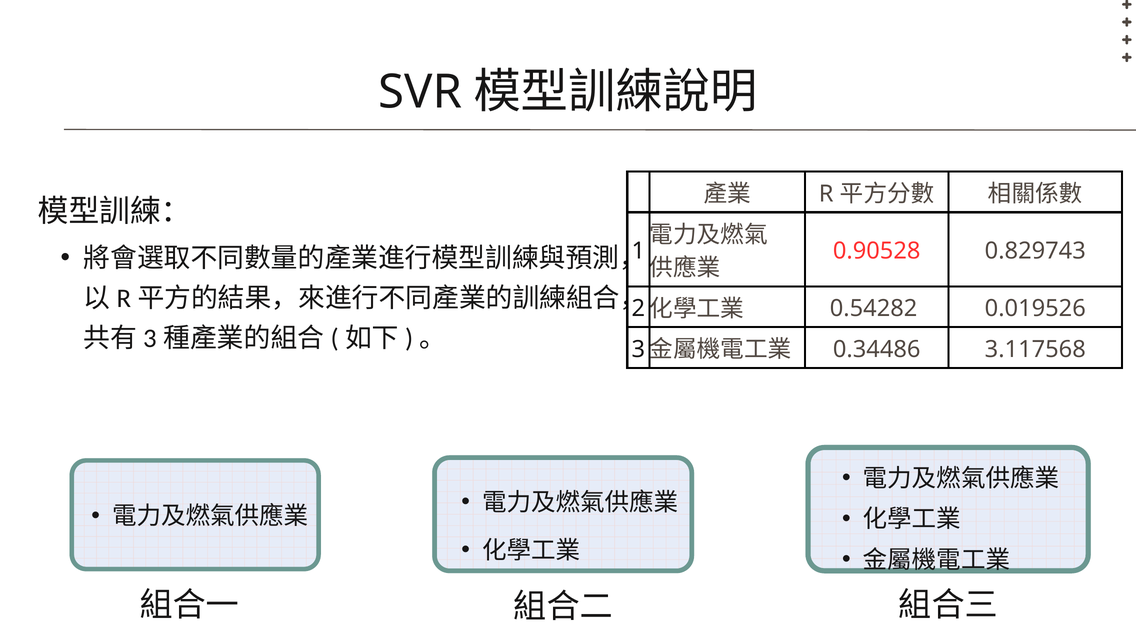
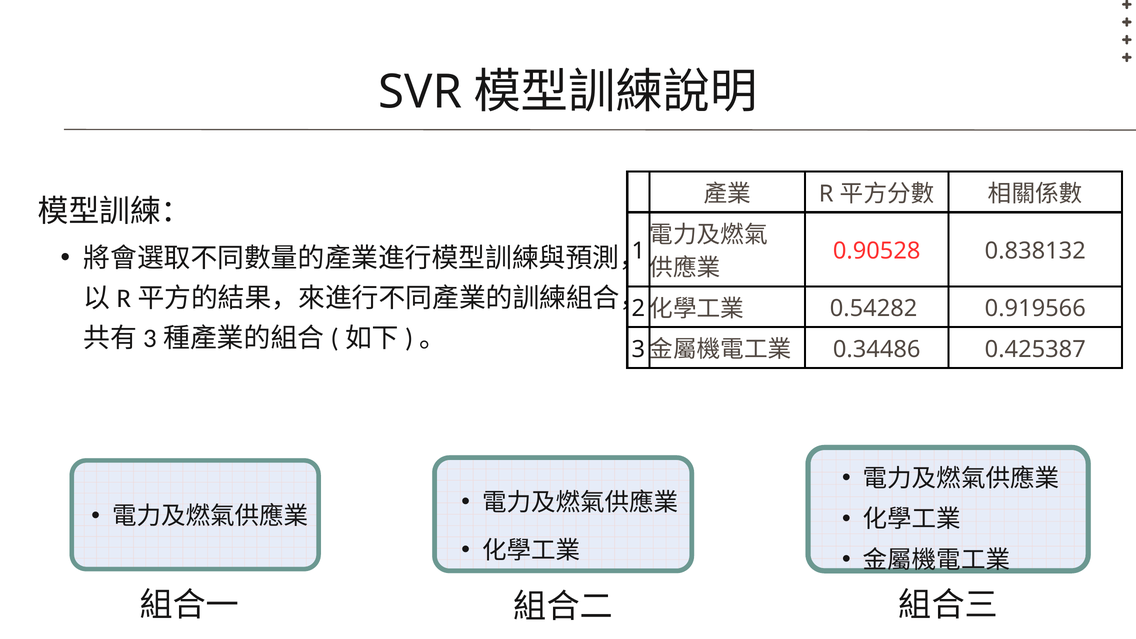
0.829743: 0.829743 -> 0.838132 (1035, 251)
0.019526: 0.019526 -> 0.919566 (1035, 309)
3.117568: 3.117568 -> 0.425387 (1035, 349)
